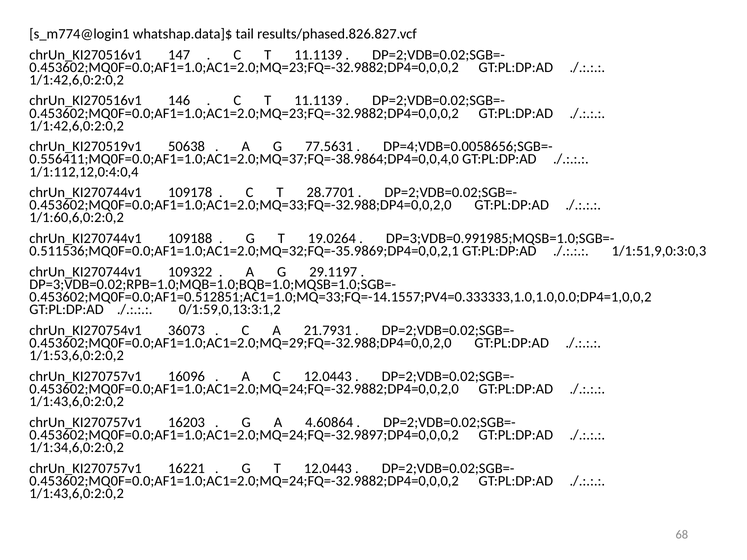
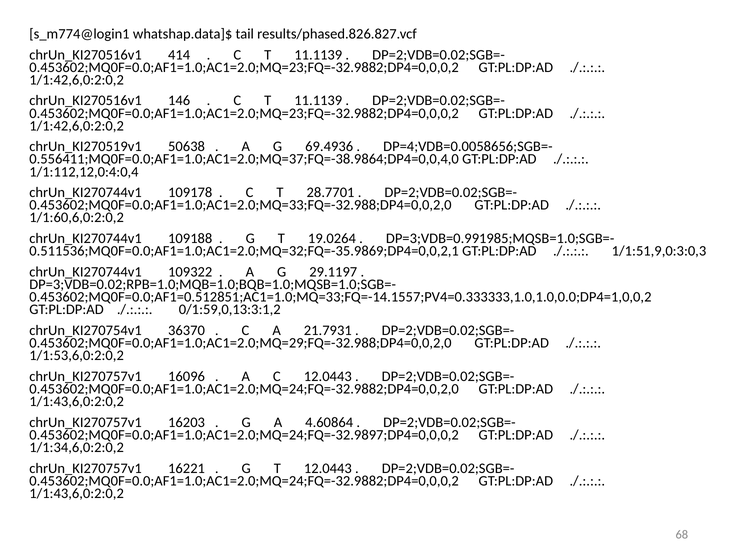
147: 147 -> 414 (179, 55)
77.5631: 77.5631 -> 69.4936 (329, 147)
36073: 36073 -> 36370 (187, 331)
